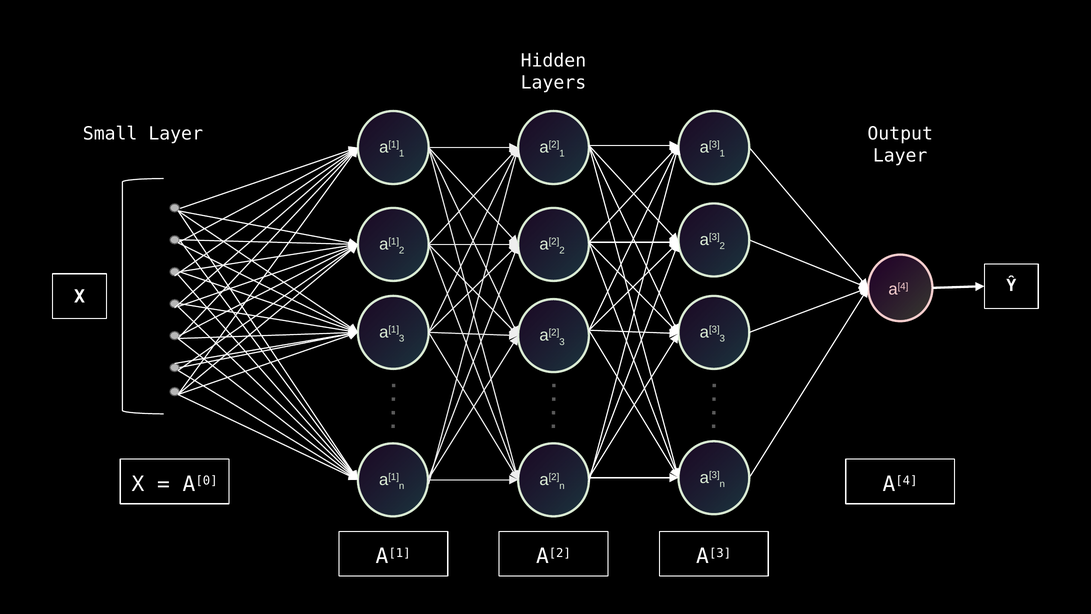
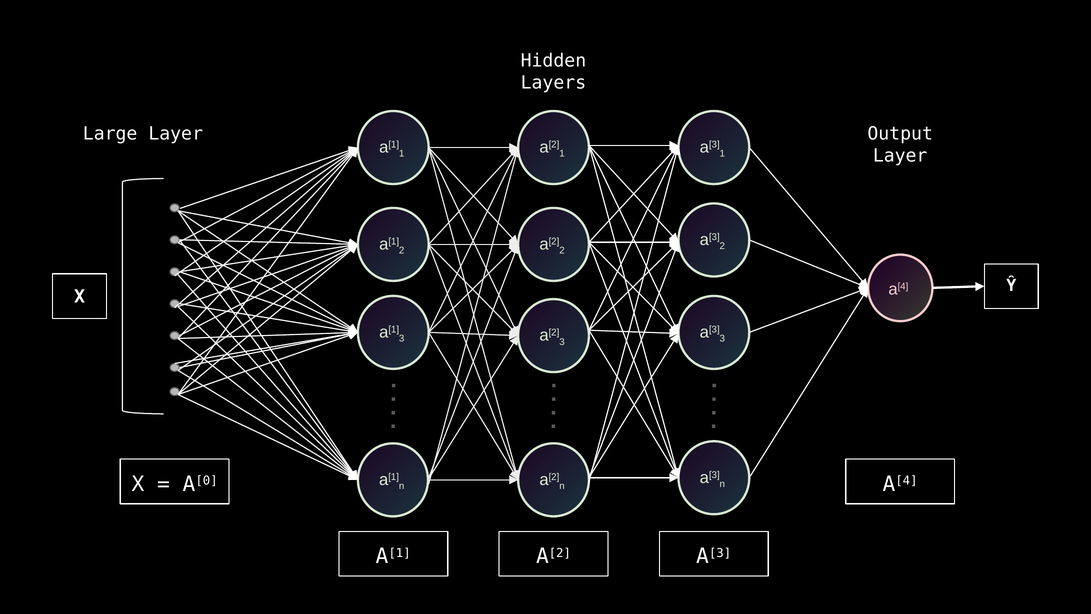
Small: Small -> Large (110, 134)
